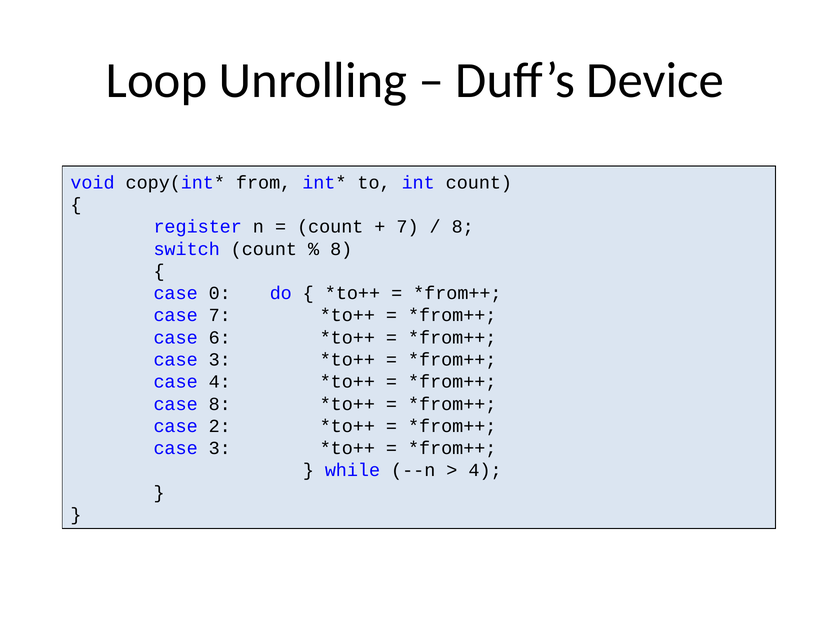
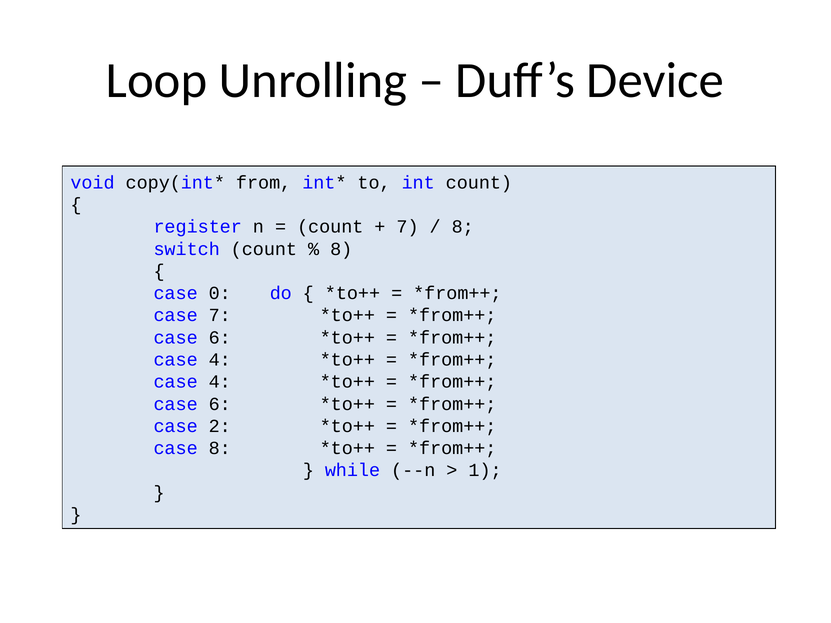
3: 3 -> 4 (220, 360)
8: 8 -> 6 (220, 404)
3: 3 -> 8 (220, 448)
4: 4 -> 1 (485, 471)
